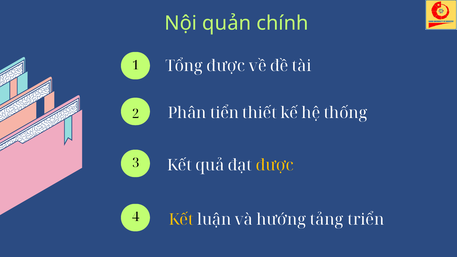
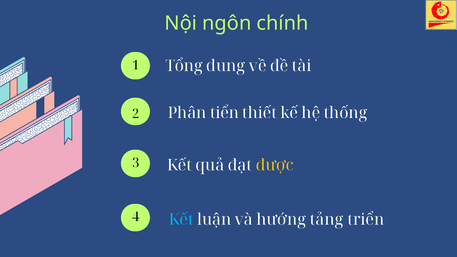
quản: quản -> ngôn (227, 23)
Tổng được: được -> dung (226, 66)
Kết colour: yellow -> light blue (181, 220)
